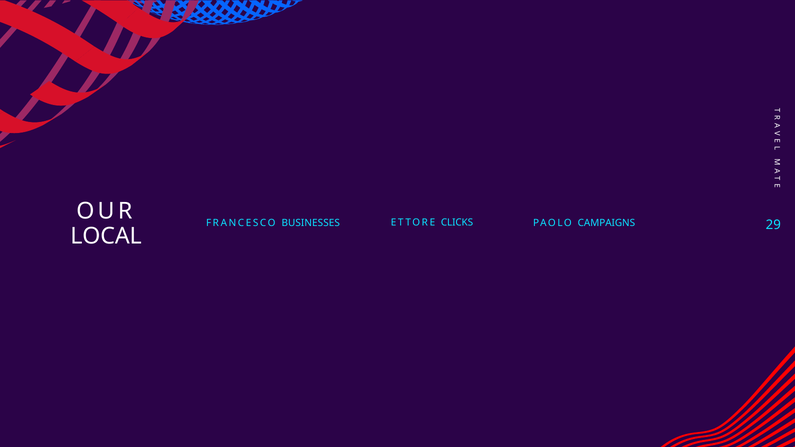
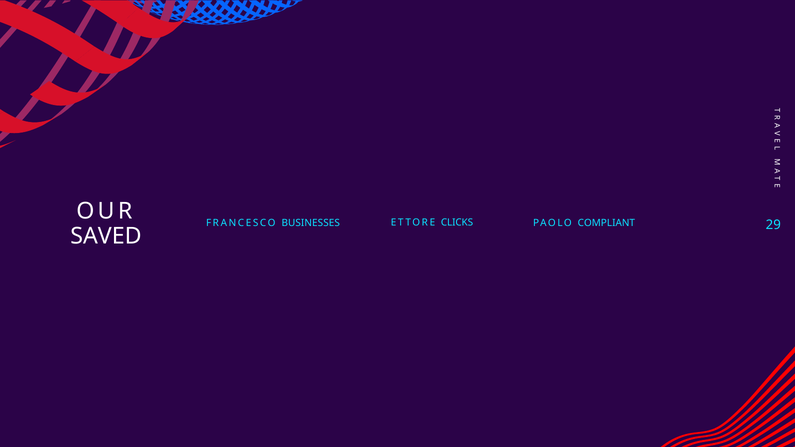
CAMPAIGNS: CAMPAIGNS -> COMPLIANT (606, 223)
LOCAL: LOCAL -> SAVED (106, 236)
